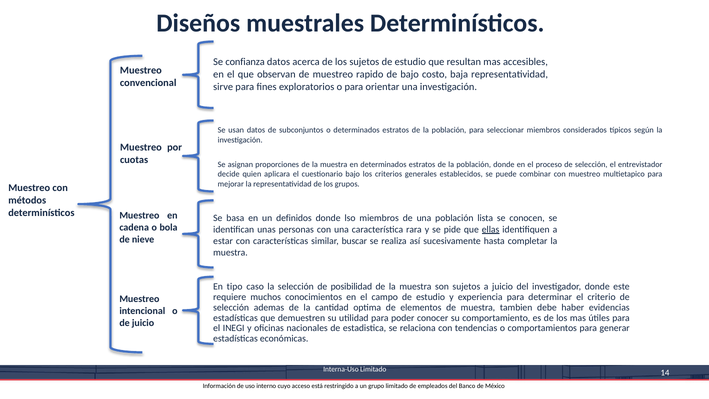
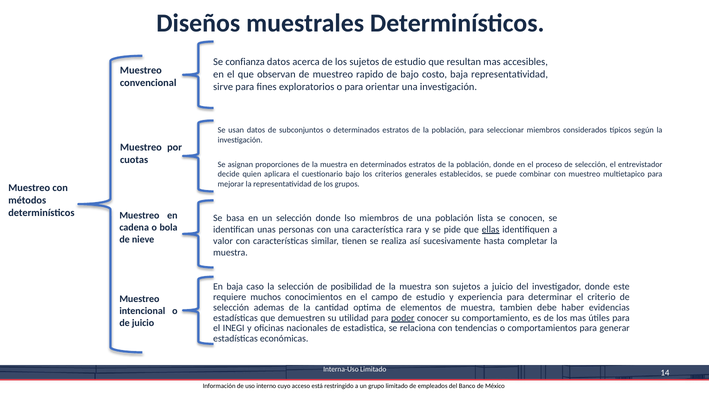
un definidos: definidos -> selección (294, 218)
estar: estar -> valor (223, 241)
buscar: buscar -> tienen (354, 241)
En tipo: tipo -> baja (235, 287)
poder underline: none -> present (403, 318)
